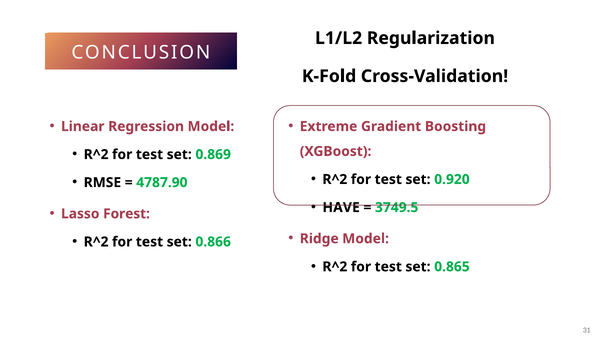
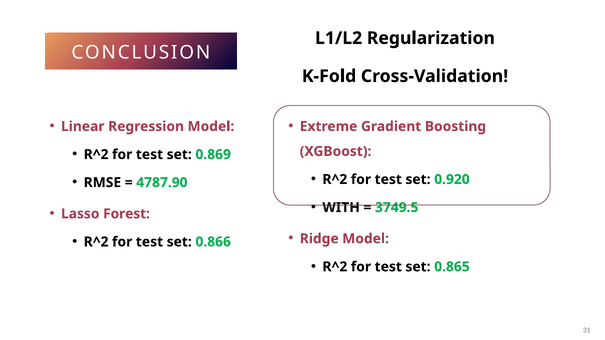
HAVE: HAVE -> WITH (341, 208)
